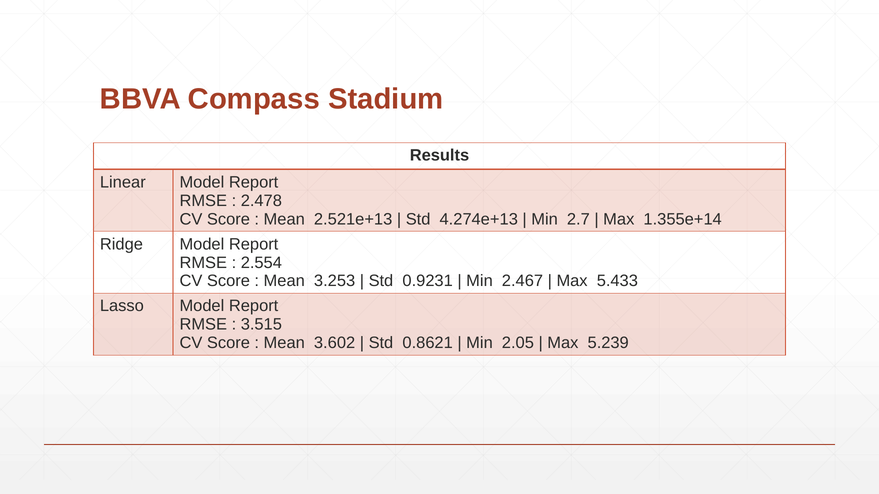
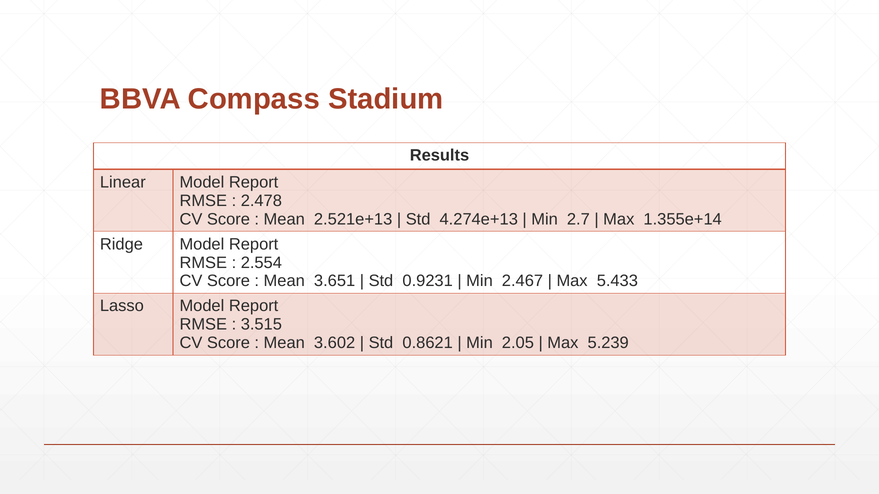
3.253: 3.253 -> 3.651 (335, 281)
